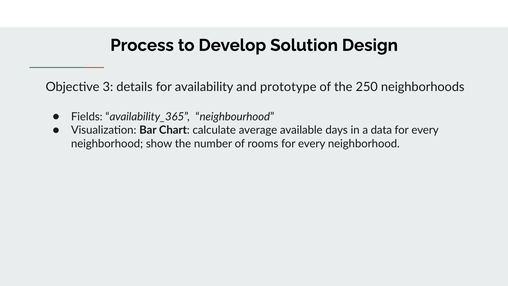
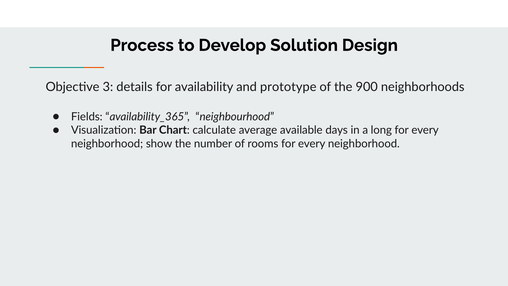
250: 250 -> 900 (367, 87)
data: data -> long (381, 130)
